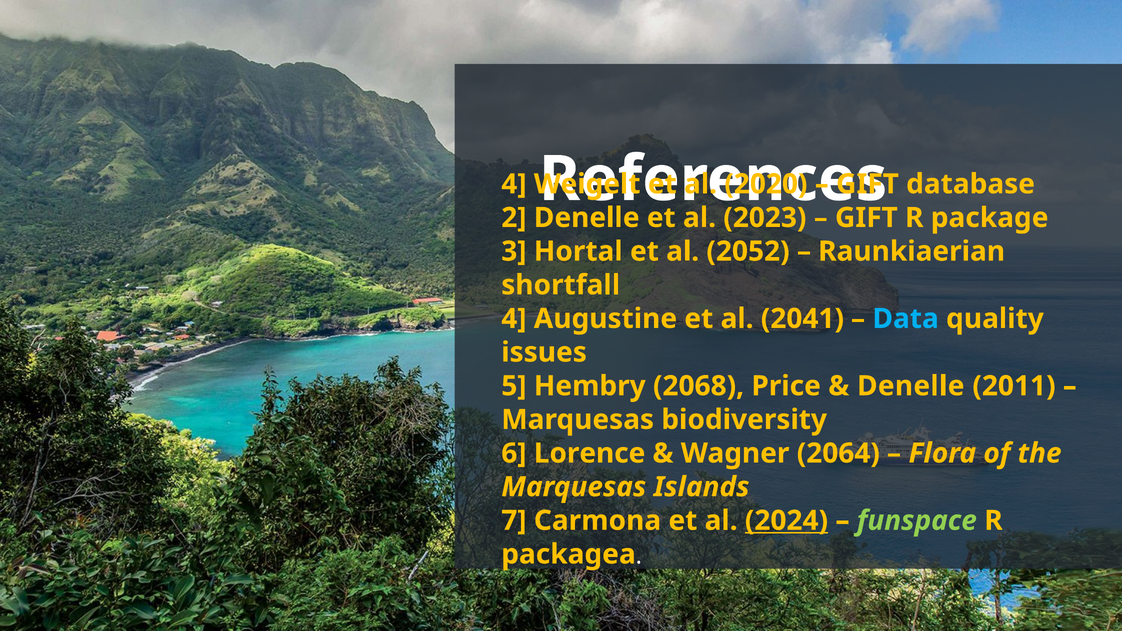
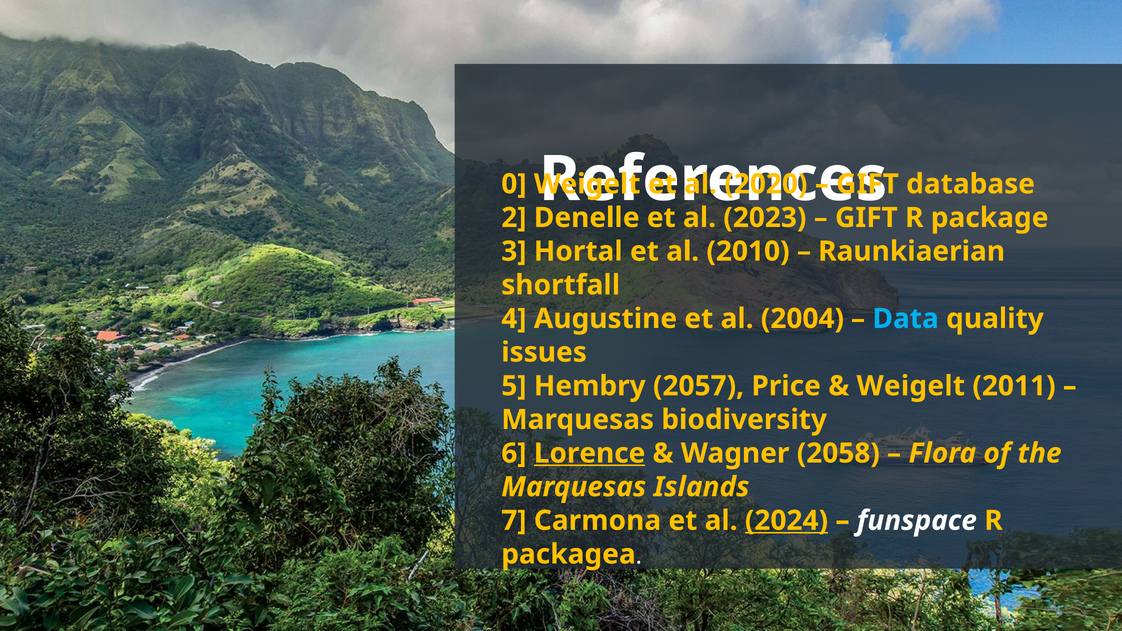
4: 4 -> 0 (514, 184)
2052: 2052 -> 2010 (748, 251)
2041: 2041 -> 2004 (802, 319)
2068: 2068 -> 2057 (699, 386)
Denelle: Denelle -> Weigelt (911, 386)
Lorence underline: none -> present (590, 453)
2064: 2064 -> 2058 (838, 453)
funspace colour: light green -> white (917, 521)
